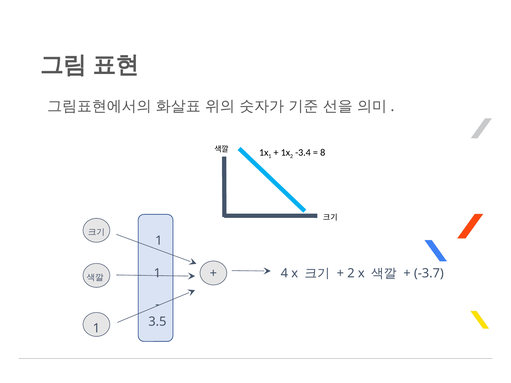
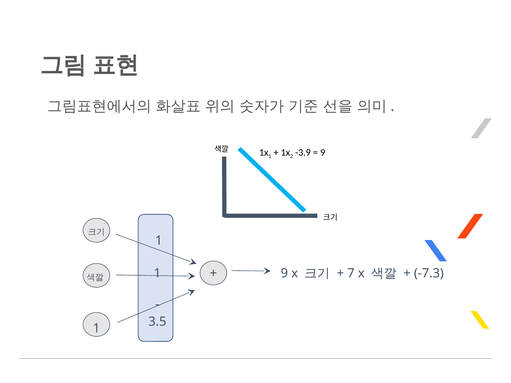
-3.4: -3.4 -> -3.9 (303, 153)
8: 8 -> 9 (323, 153)
4: 4 -> 9 (284, 274)
2: 2 -> 7 (351, 274)
-3.7: -3.7 -> -7.3 (429, 274)
